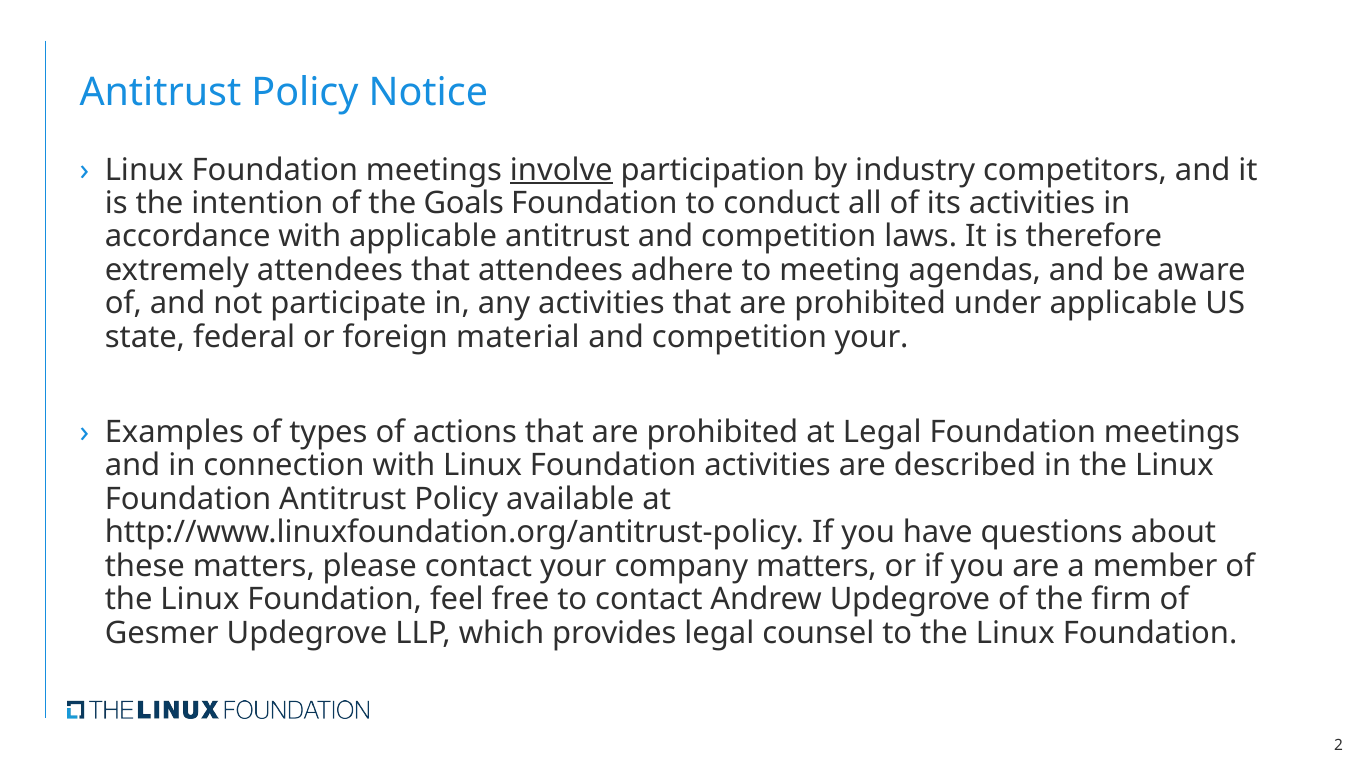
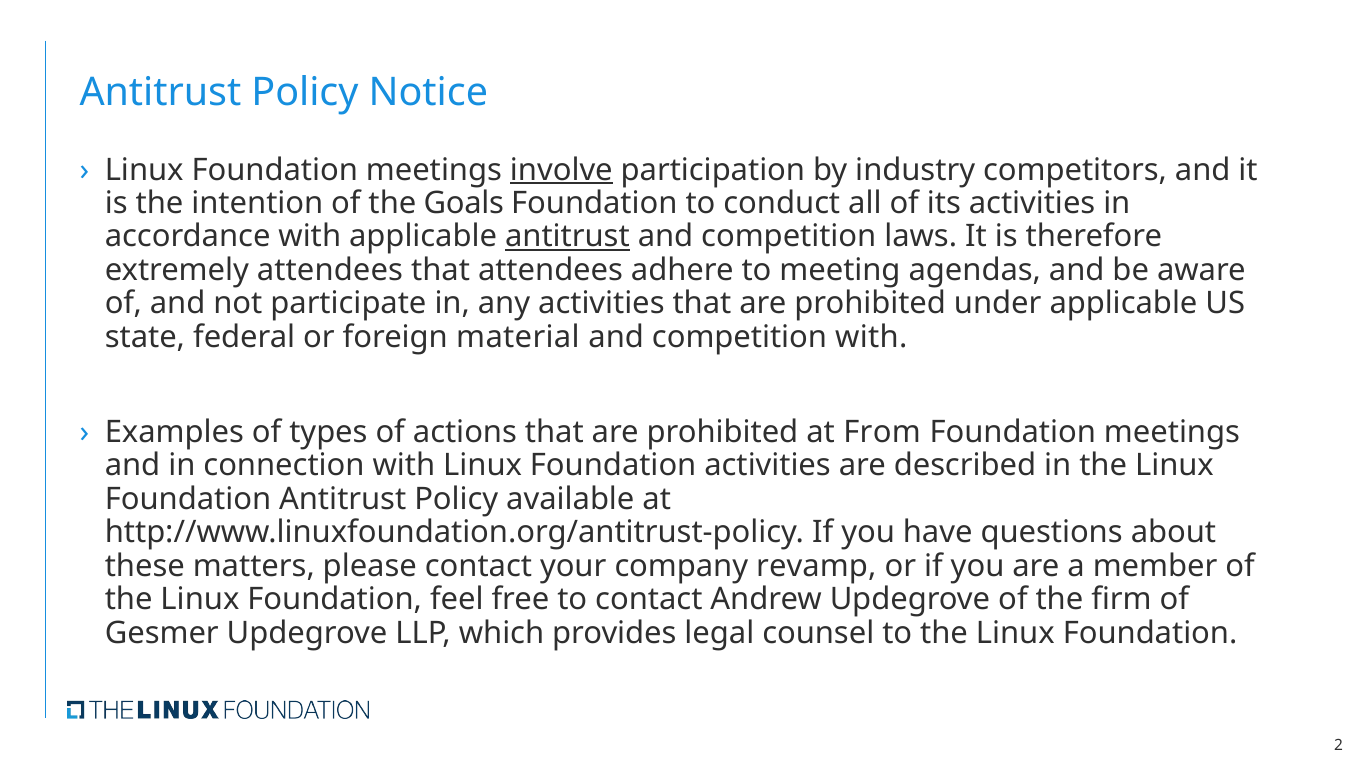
antitrust underline: none -> present (567, 237)
competition your: your -> with (871, 337)
at Legal: Legal -> From (882, 432)
company matters: matters -> revamp (816, 566)
